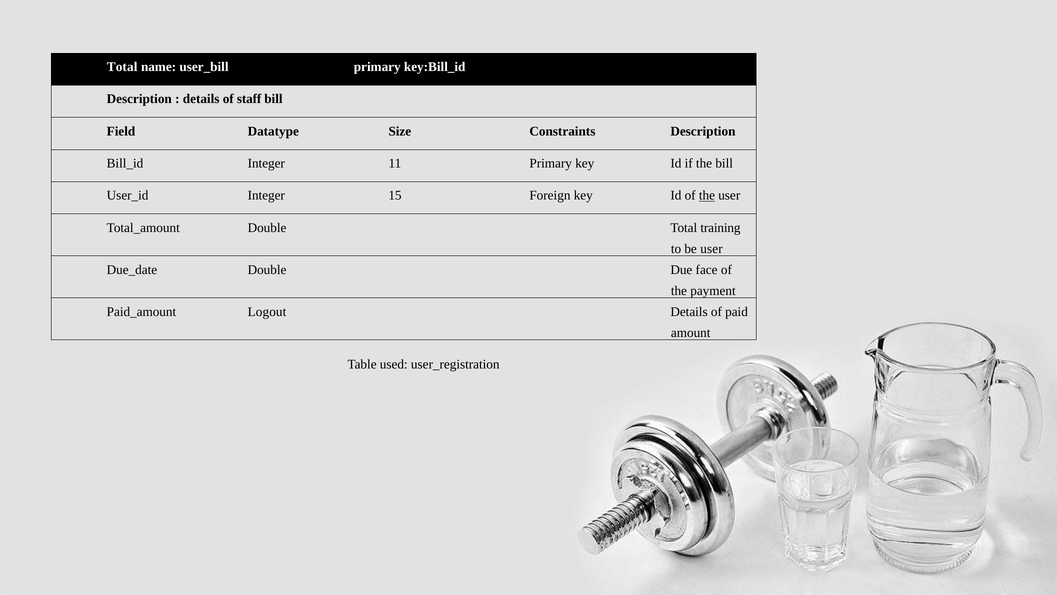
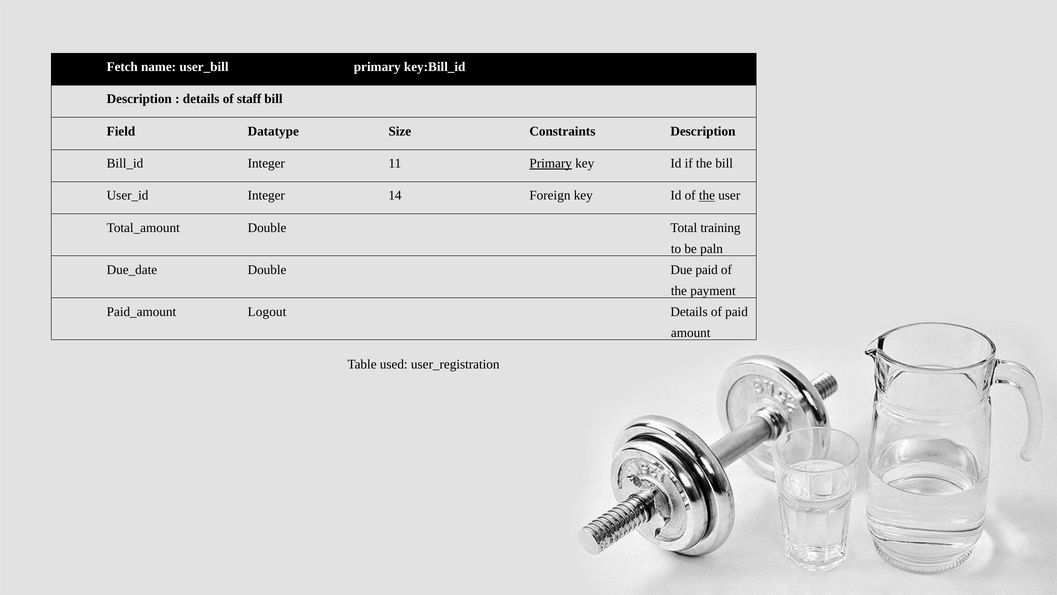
Total: Total -> Fetch (122, 67)
Primary underline: none -> present (551, 163)
15: 15 -> 14 (395, 195)
be user: user -> paln (712, 248)
Due face: face -> paid (707, 269)
